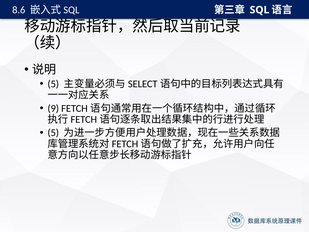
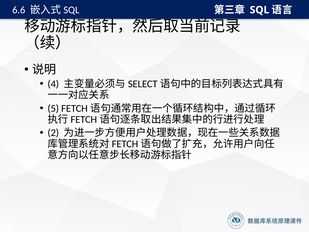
8.6: 8.6 -> 6.6 (19, 10)
5: 5 -> 4 (53, 84)
9: 9 -> 5 (53, 108)
5: 5 -> 2 (53, 133)
